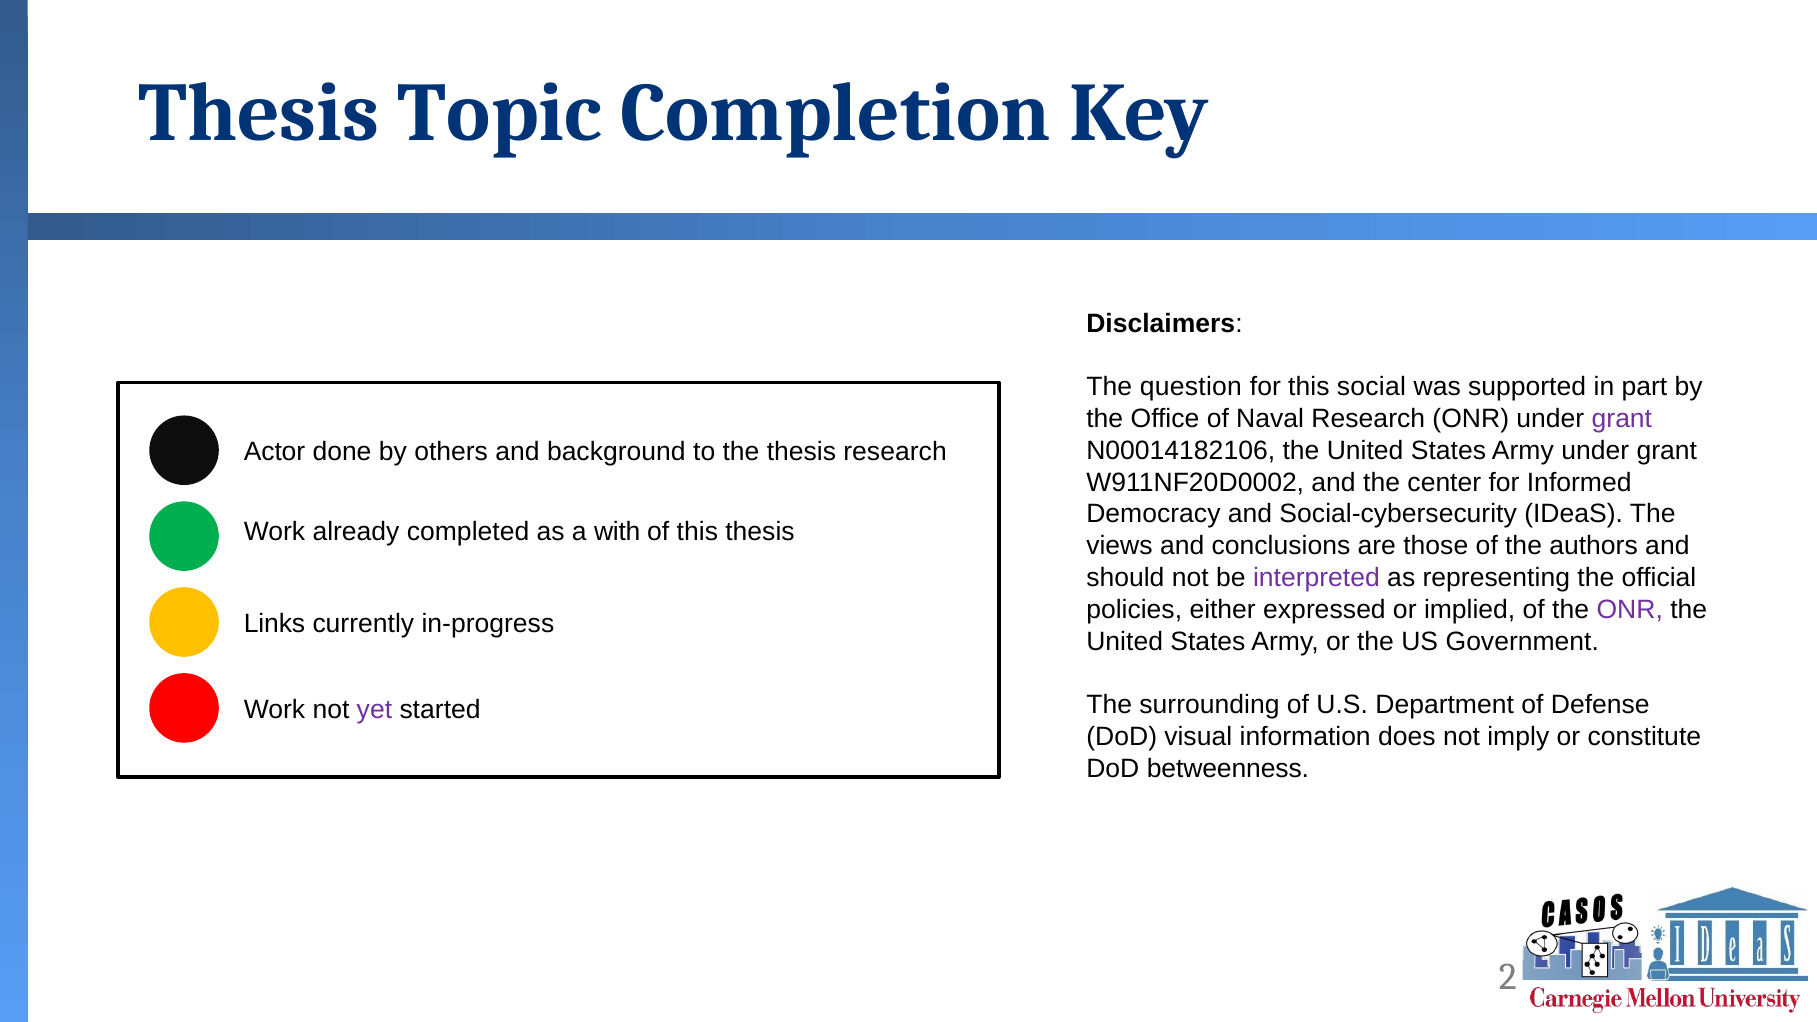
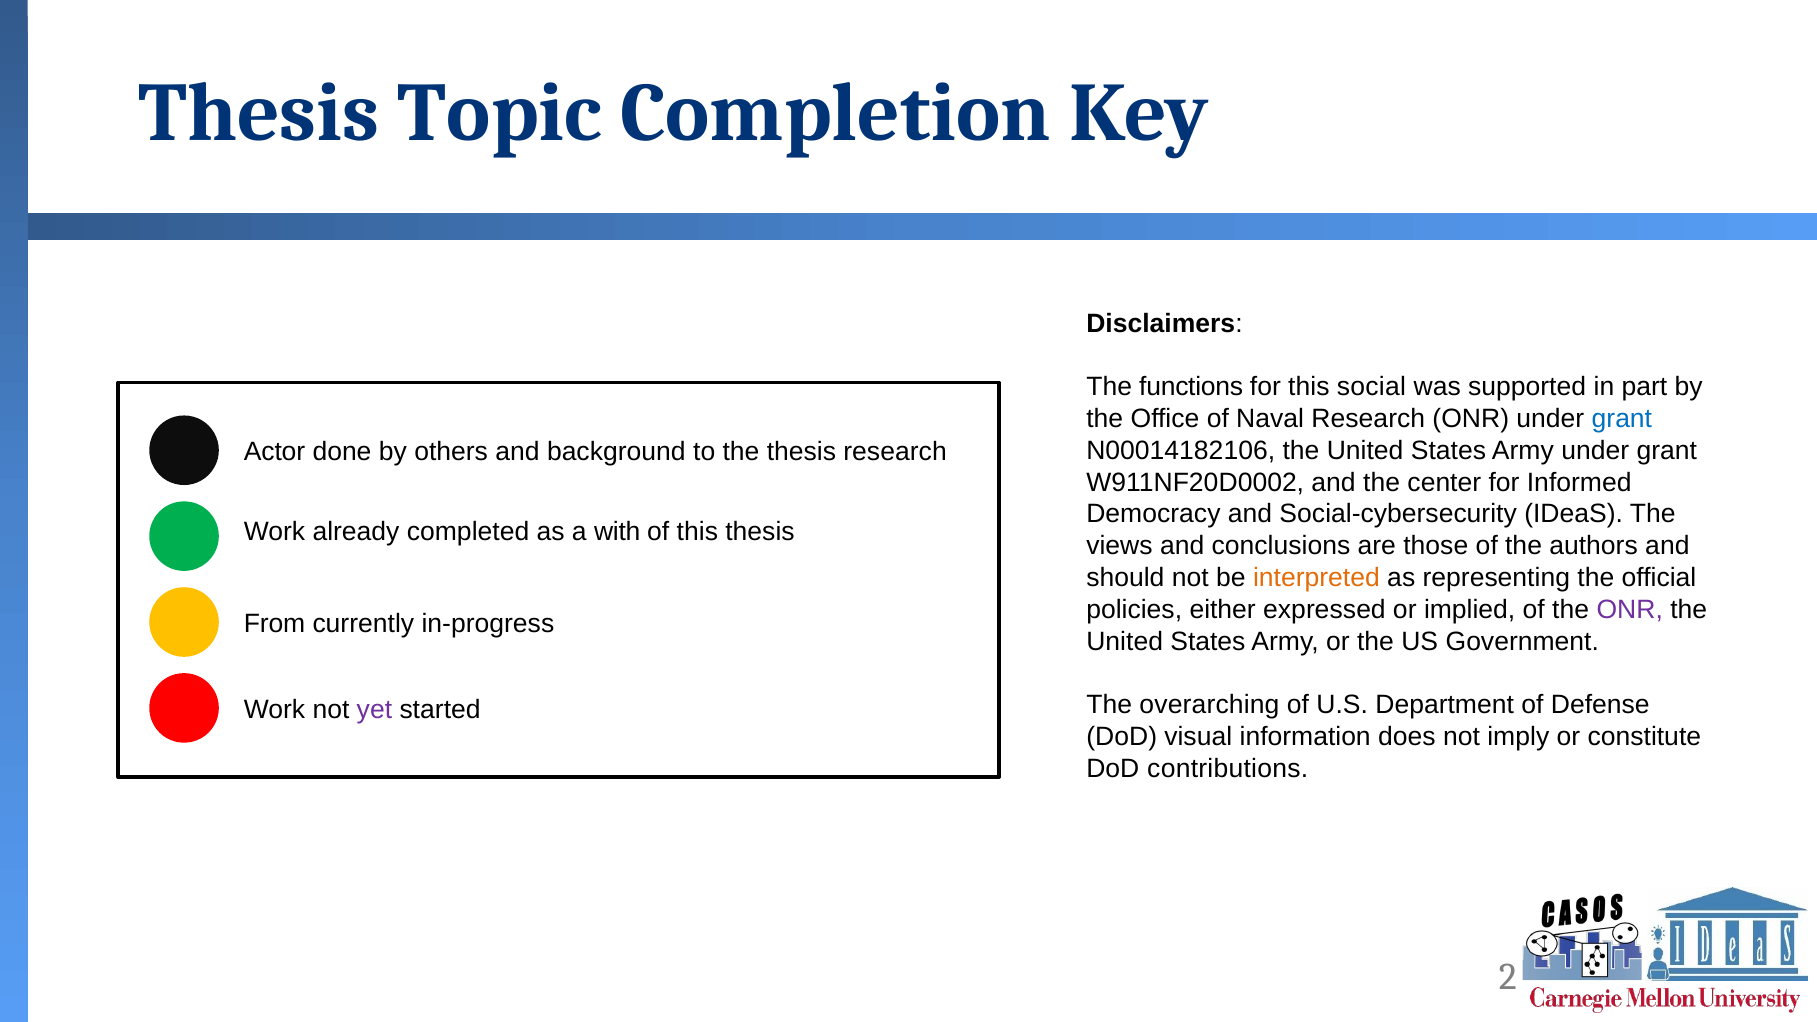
question: question -> functions (1191, 387)
grant colour: purple -> blue (1622, 419)
interpreted colour: purple -> orange (1316, 578)
Links: Links -> From (275, 624)
surrounding: surrounding -> overarching (1209, 705)
betweenness: betweenness -> contributions (1228, 769)
